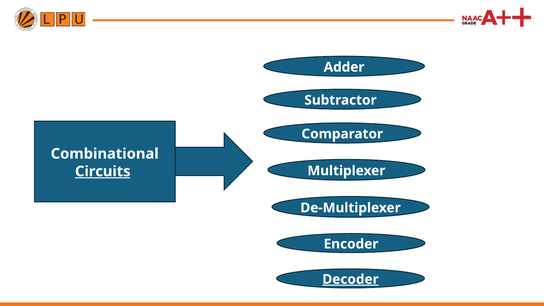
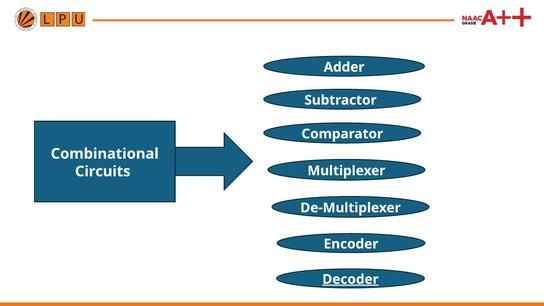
Circuits underline: present -> none (103, 171)
